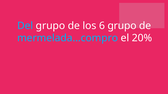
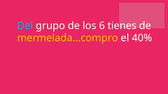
6 grupo: grupo -> tienes (122, 26)
mermelada…compro colour: light blue -> yellow (68, 38)
20%: 20% -> 40% (142, 38)
